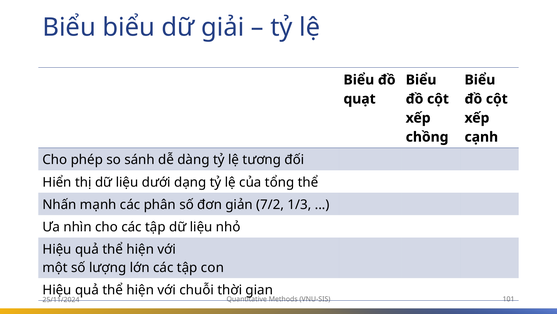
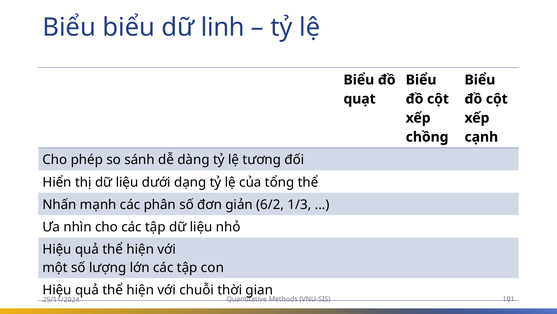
giải: giải -> linh (223, 27)
7/2: 7/2 -> 6/2 (270, 204)
